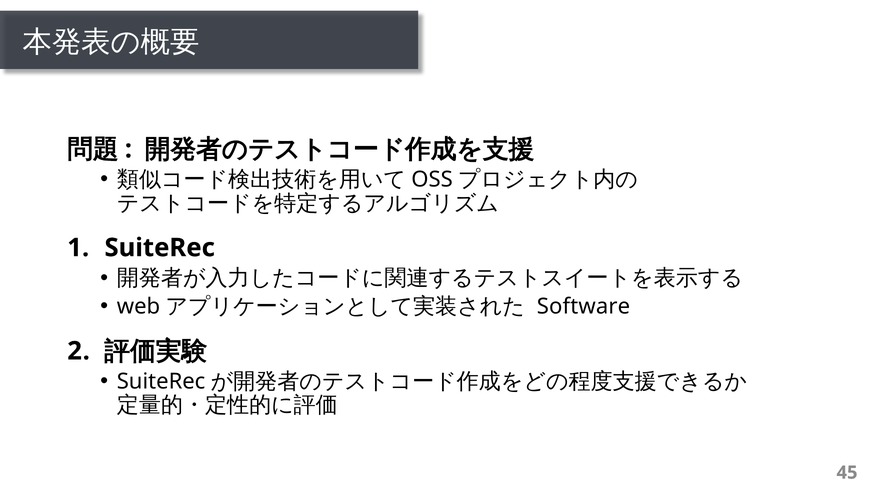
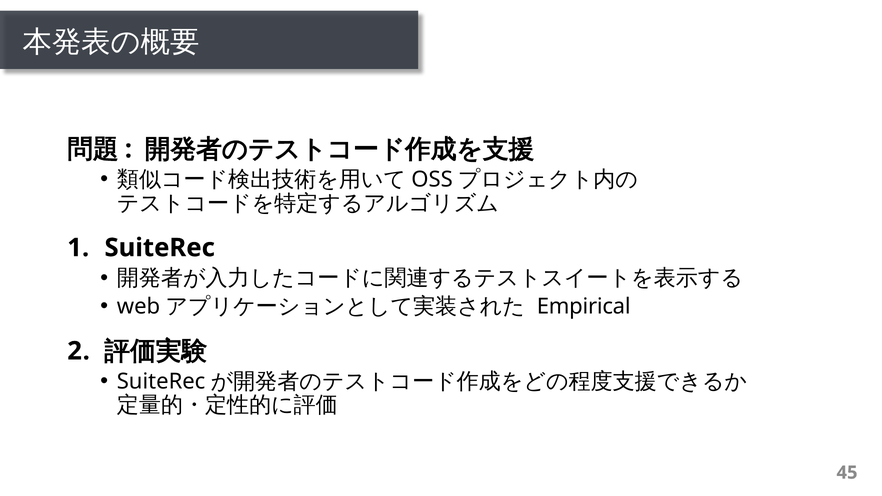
Software: Software -> Empirical (584, 307)
